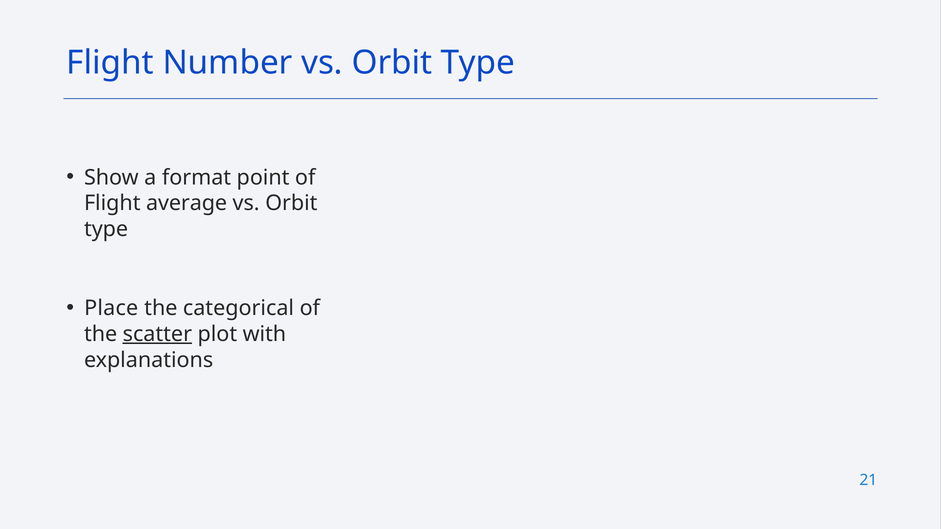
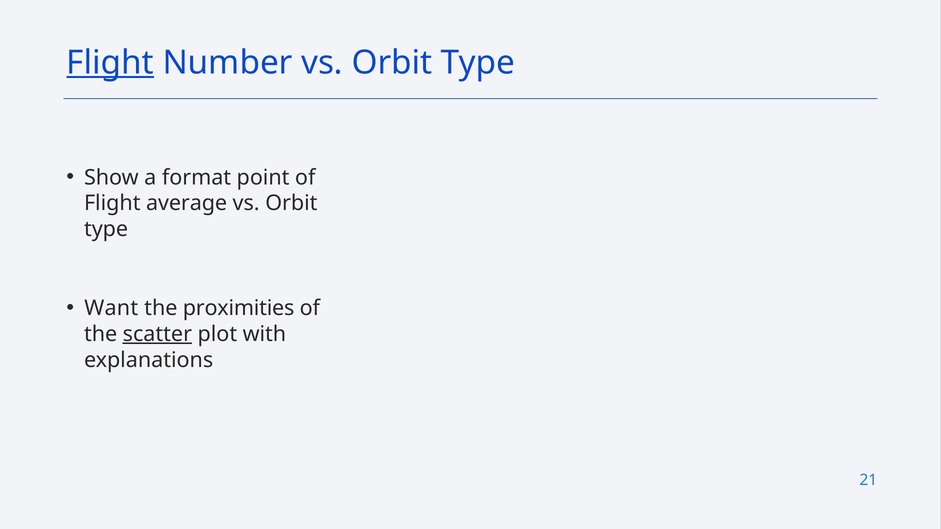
Flight underline: none -> present (110, 63)
Place: Place -> Want (111, 308)
categorical: categorical -> proximities (239, 308)
